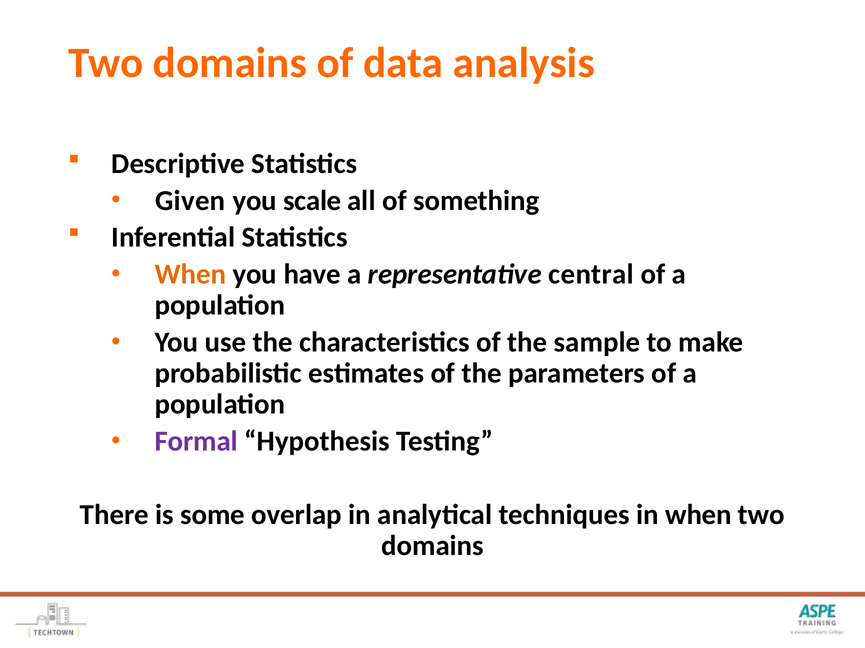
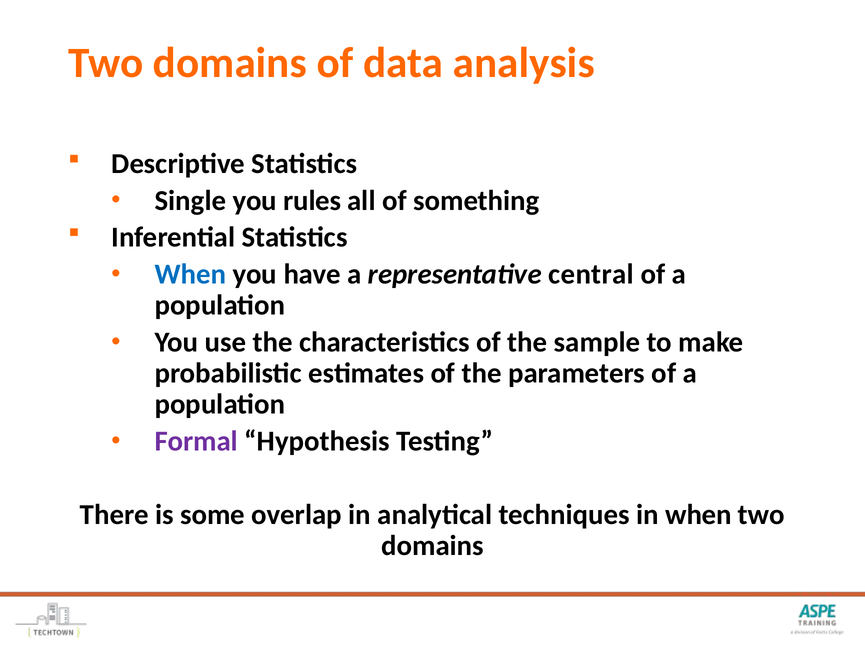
Given: Given -> Single (190, 201)
scale: scale -> rules (312, 201)
When colour: orange -> blue (190, 275)
